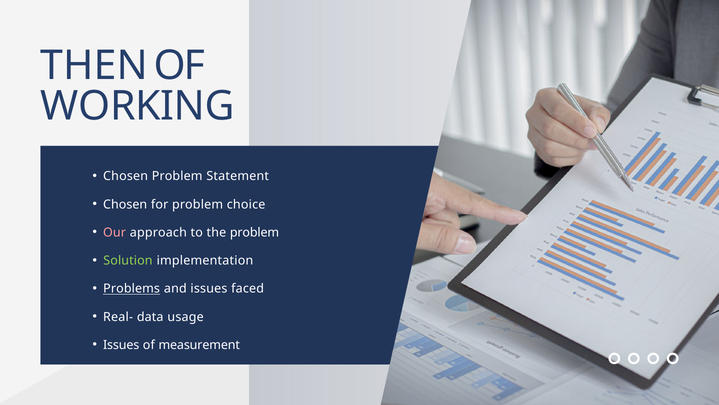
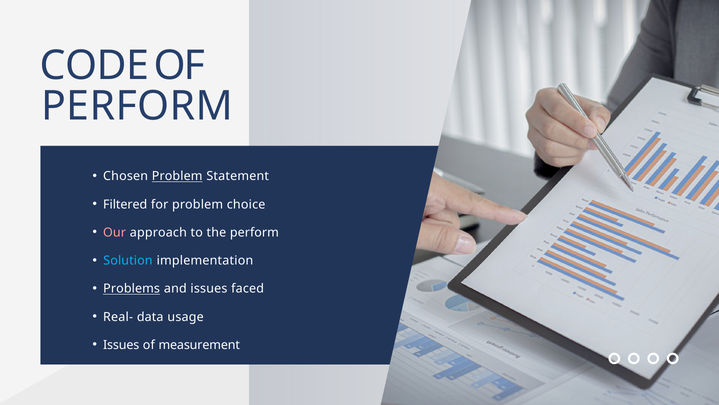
THEN: THEN -> CODE (94, 66)
WORKING: WORKING -> PERFORM (137, 106)
Problem underline: none -> present (177, 176)
Chosen: Chosen -> Filtered (125, 204)
the problem: problem -> perform (254, 232)
Solution colour: light green -> light blue (128, 260)
